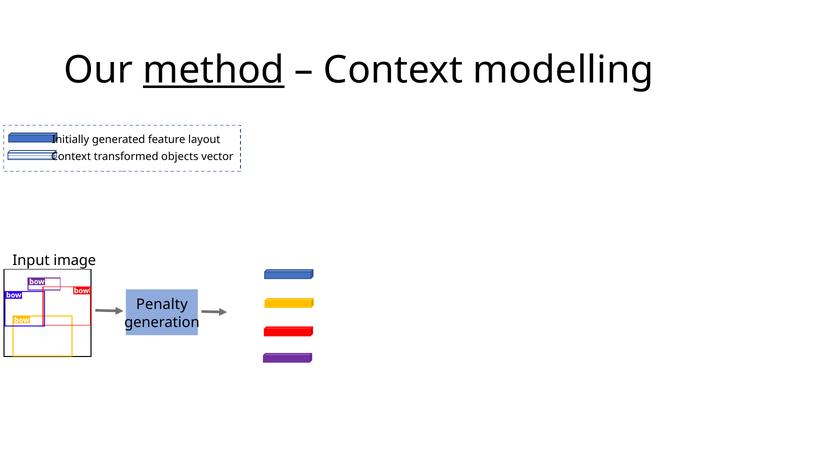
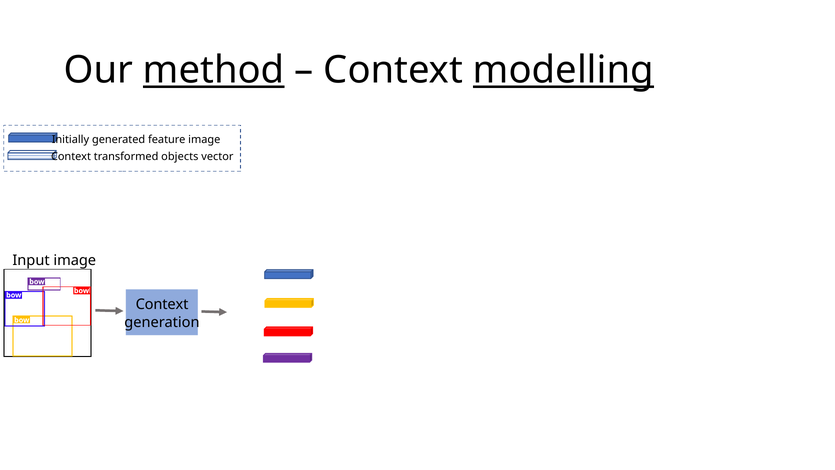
modelling underline: none -> present (563, 70)
feature layout: layout -> image (204, 139)
Penalty: Penalty -> Context (162, 304)
